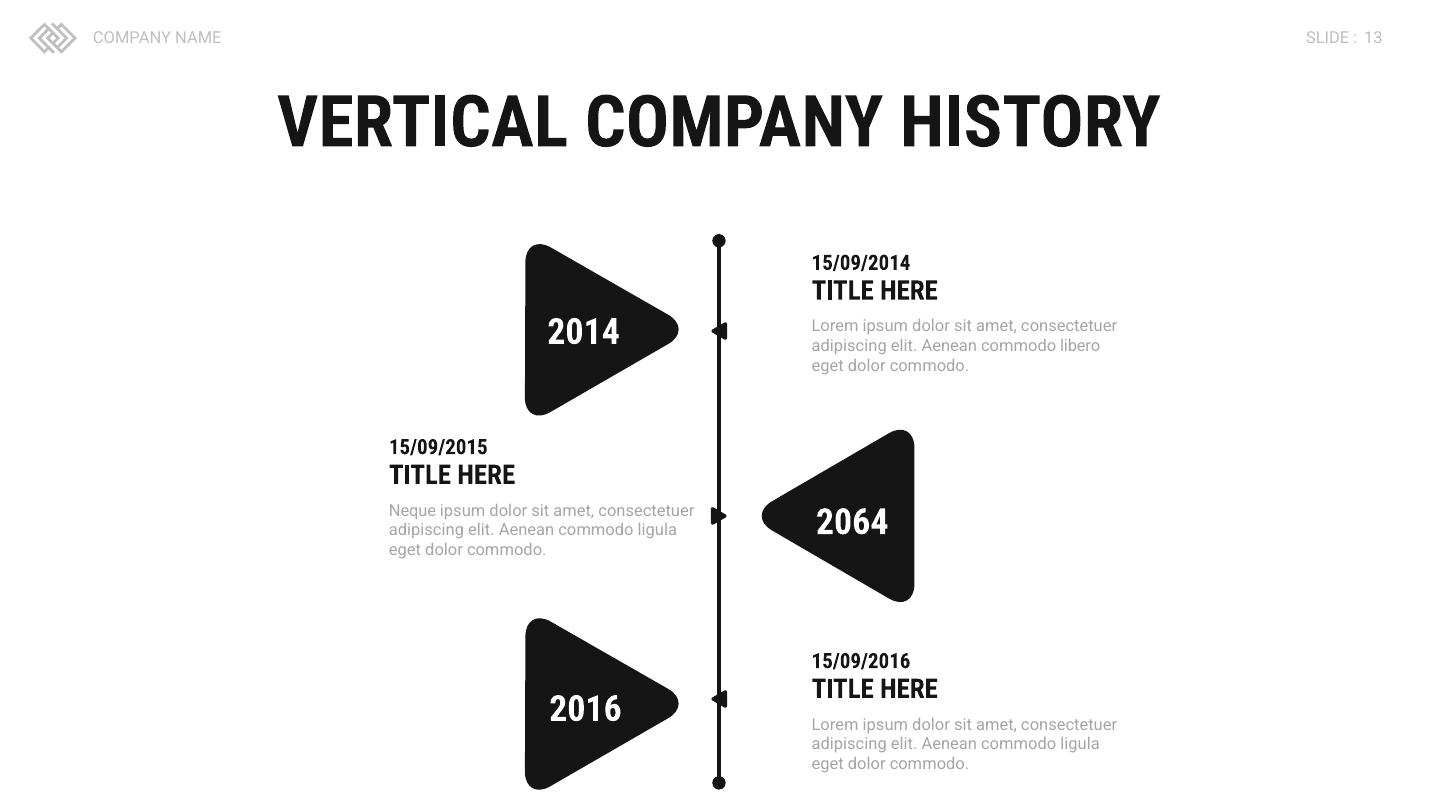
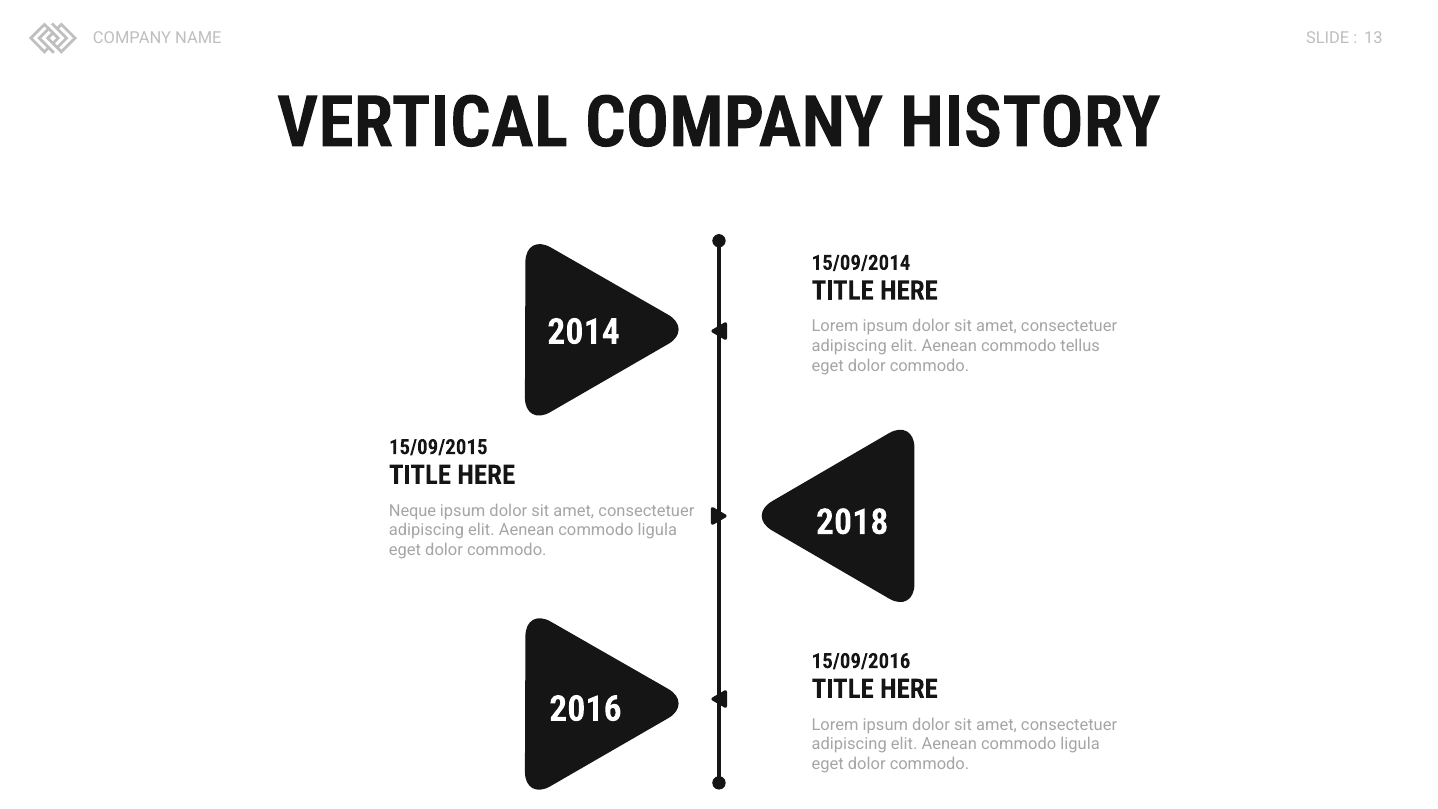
libero: libero -> tellus (1080, 346)
2064: 2064 -> 2018 (852, 522)
